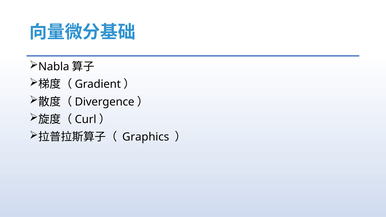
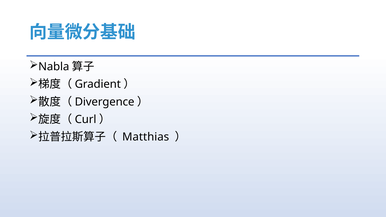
Graphics: Graphics -> Matthias (146, 137)
